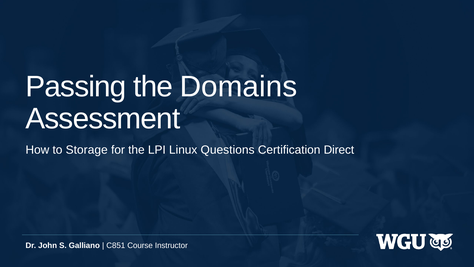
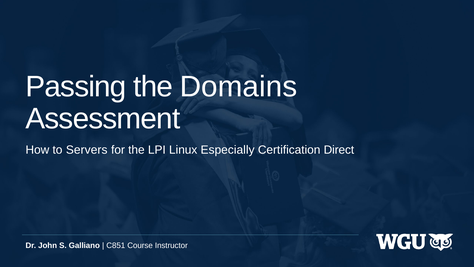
Storage: Storage -> Servers (87, 150)
Questions: Questions -> Especially (228, 150)
